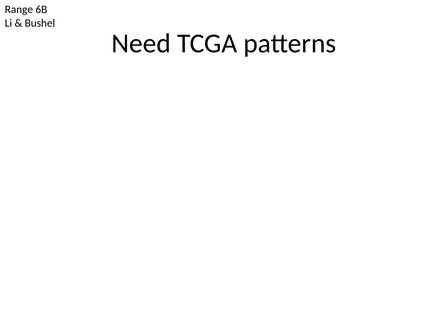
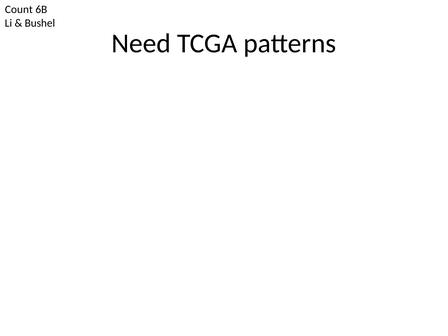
Range: Range -> Count (19, 10)
